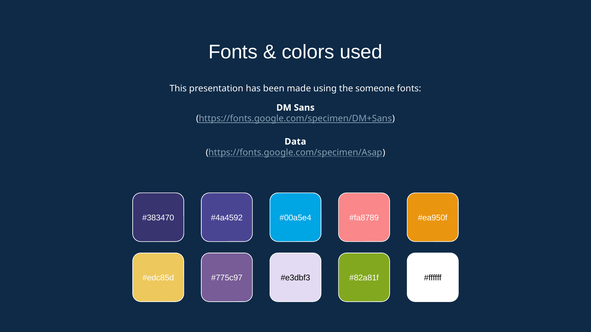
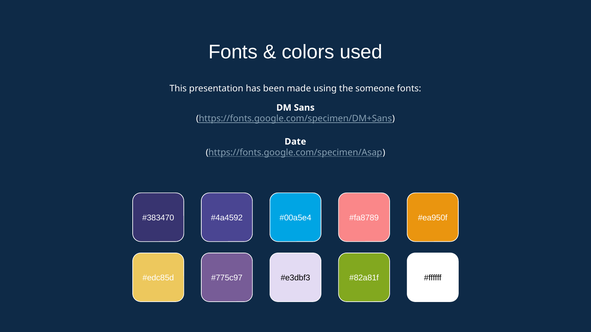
Data: Data -> Date (295, 142)
